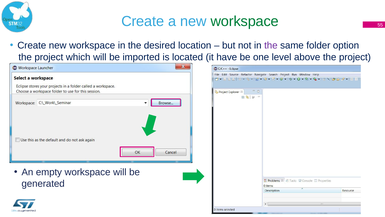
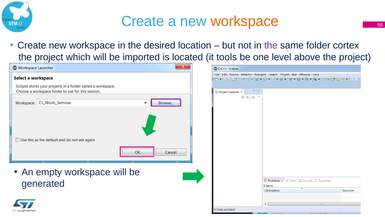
workspace colour: green -> orange (245, 21)
option: option -> cortex (346, 45)
have: have -> tools (227, 57)
